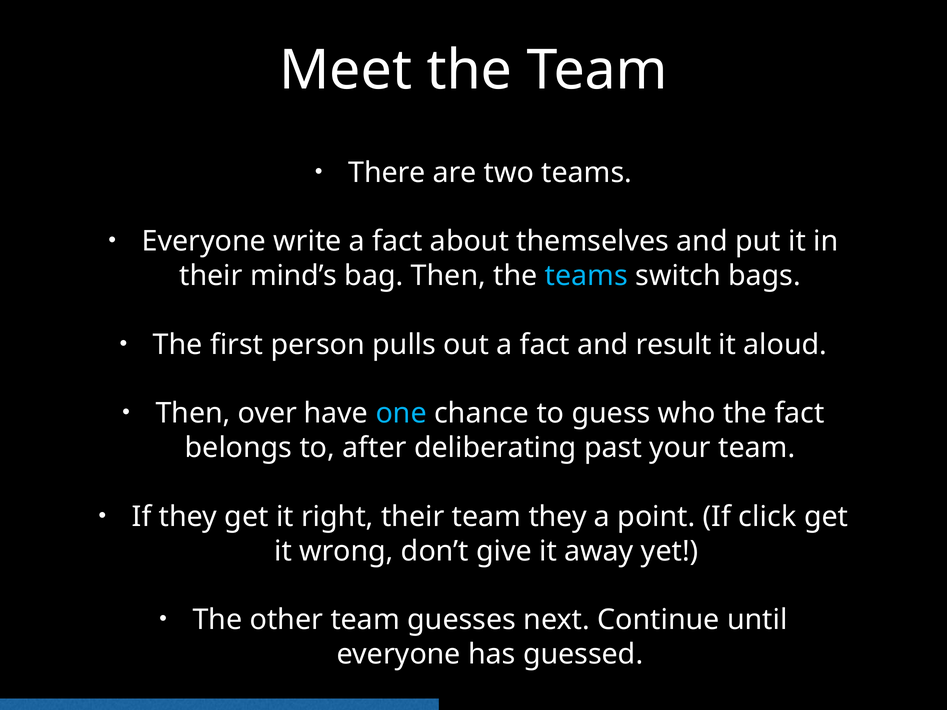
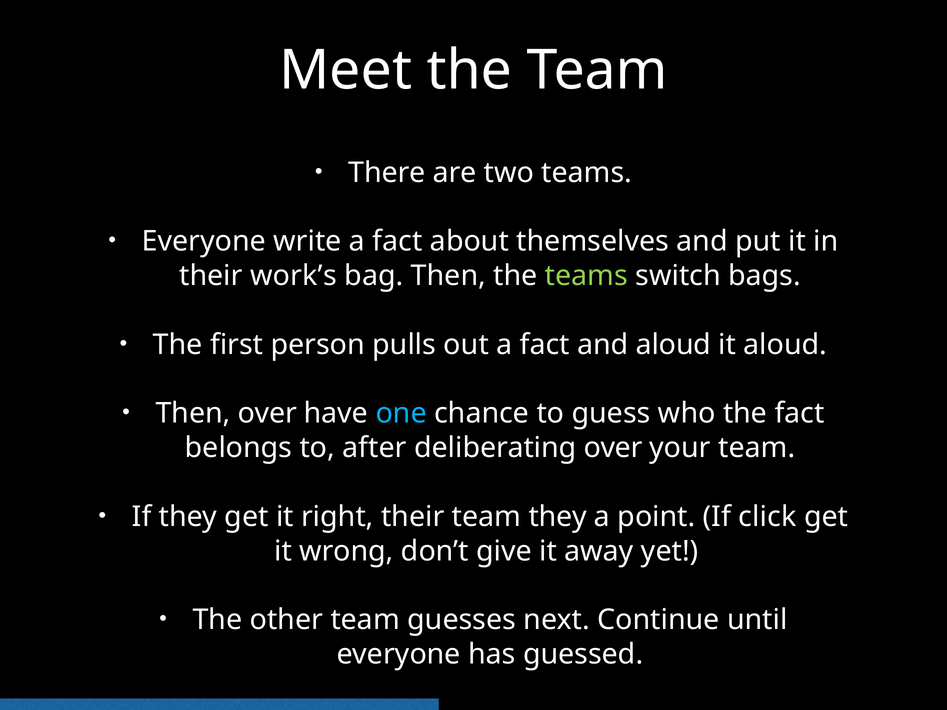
mind’s: mind’s -> work’s (293, 276)
teams colour: light blue -> light green (586, 276)
and result: result -> aloud (674, 345)
deliberating past: past -> over (613, 448)
